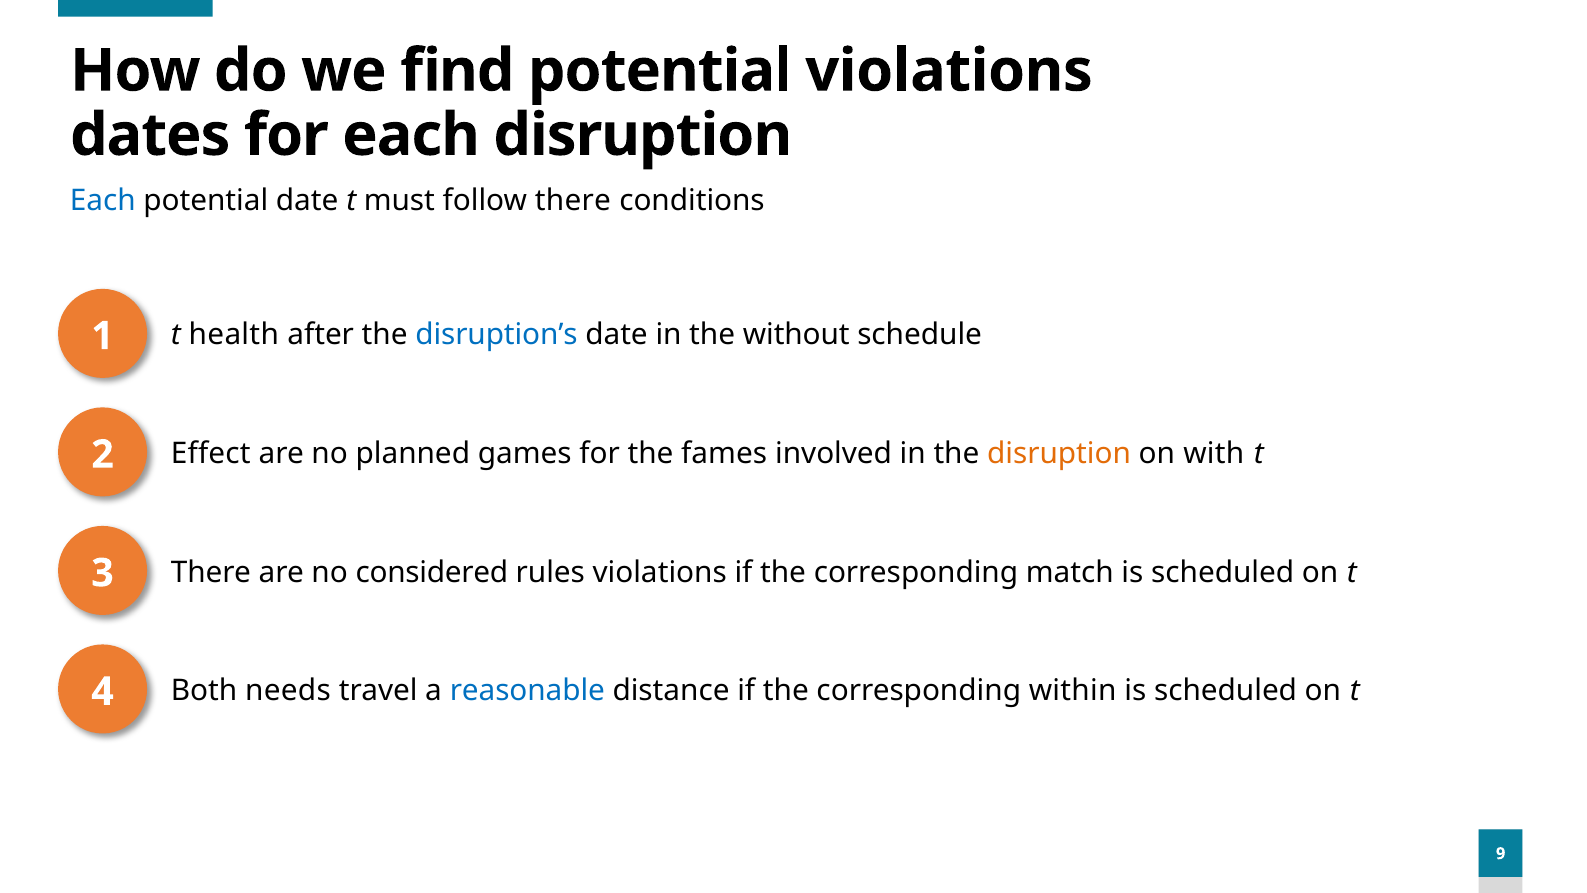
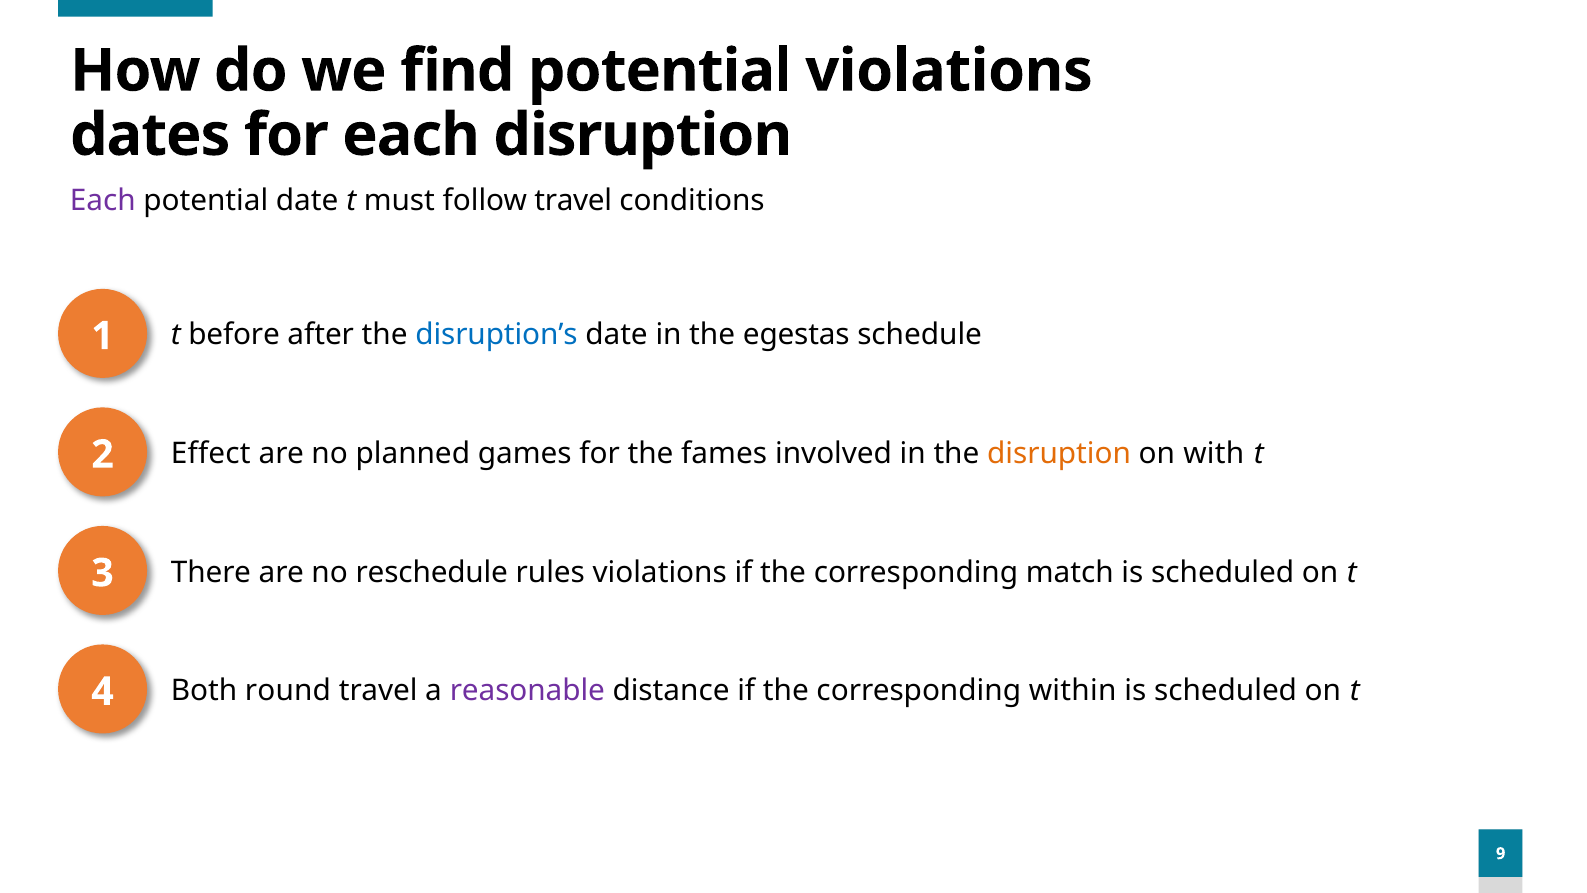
Each colour: blue -> purple (103, 200)
follow there: there -> travel (573, 200)
health: health -> before (234, 335)
without: without -> egestas (796, 335)
considered: considered -> reschedule (432, 572)
needs: needs -> round (288, 690)
reasonable colour: blue -> purple (527, 690)
